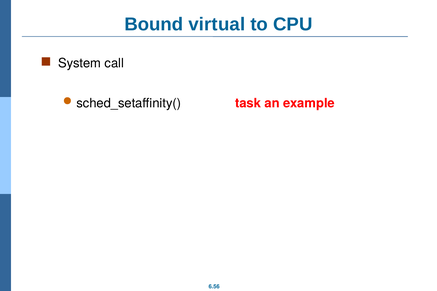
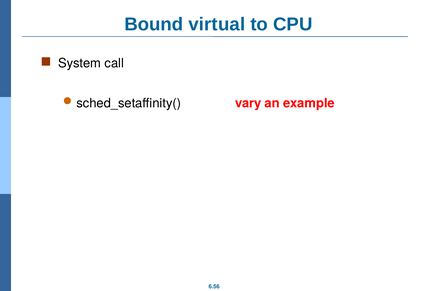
task: task -> vary (248, 103)
